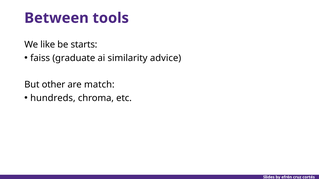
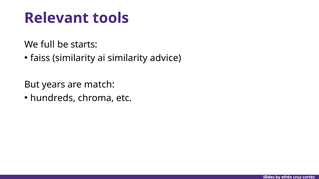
Between: Between -> Relevant (57, 18)
like: like -> full (48, 45)
faiss graduate: graduate -> similarity (74, 58)
other: other -> years (54, 85)
